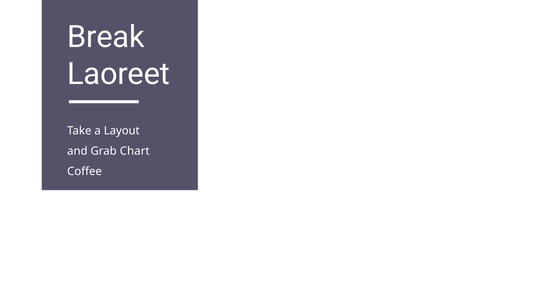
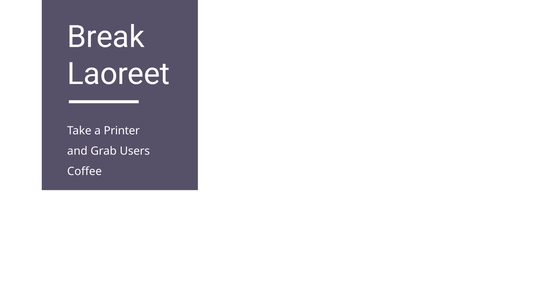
Layout: Layout -> Printer (122, 131)
Chart: Chart -> Users (135, 151)
